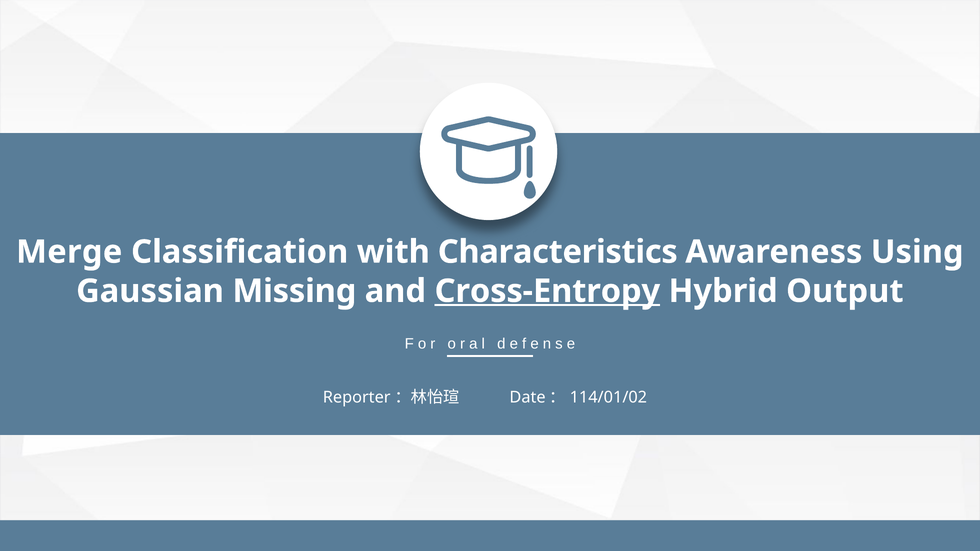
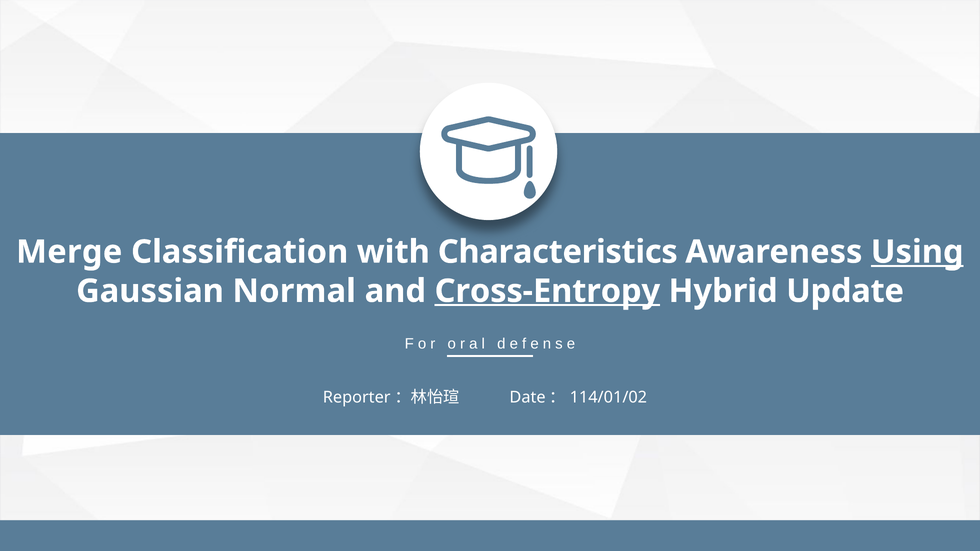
Using underline: none -> present (917, 252)
Missing: Missing -> Normal (294, 291)
Output: Output -> Update (845, 291)
